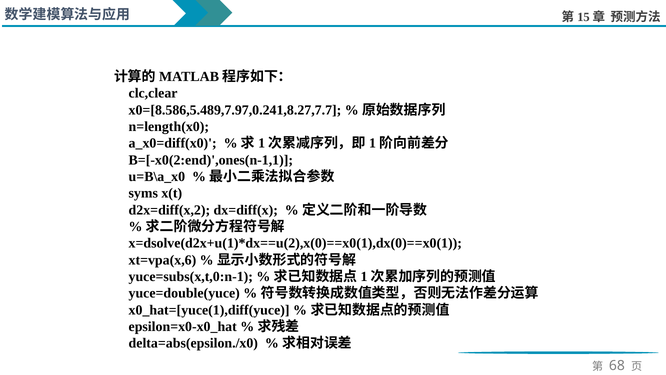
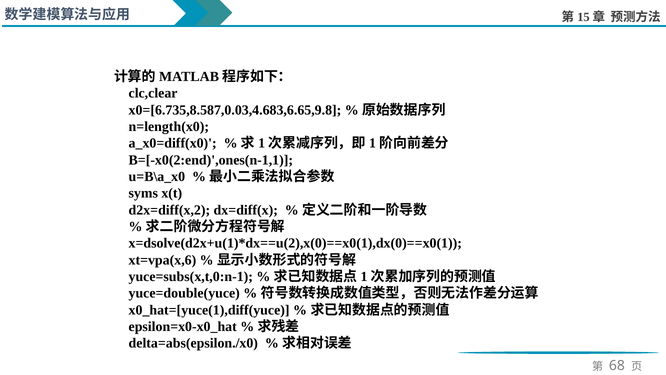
x0=[8.586,5.489,7.97,0.241,8.27,7.7: x0=[8.586,5.489,7.97,0.241,8.27,7.7 -> x0=[6.735,8.587,0.03,4.683,6.65,9.8 (235, 110)
